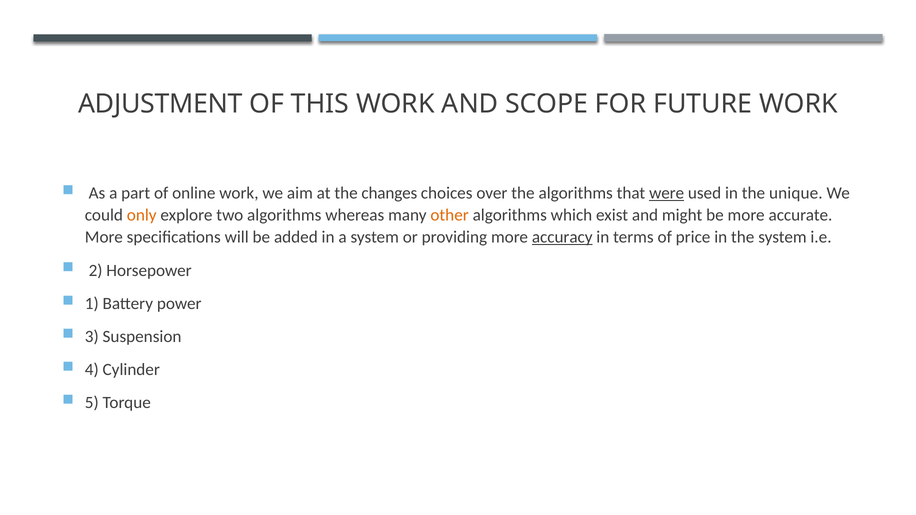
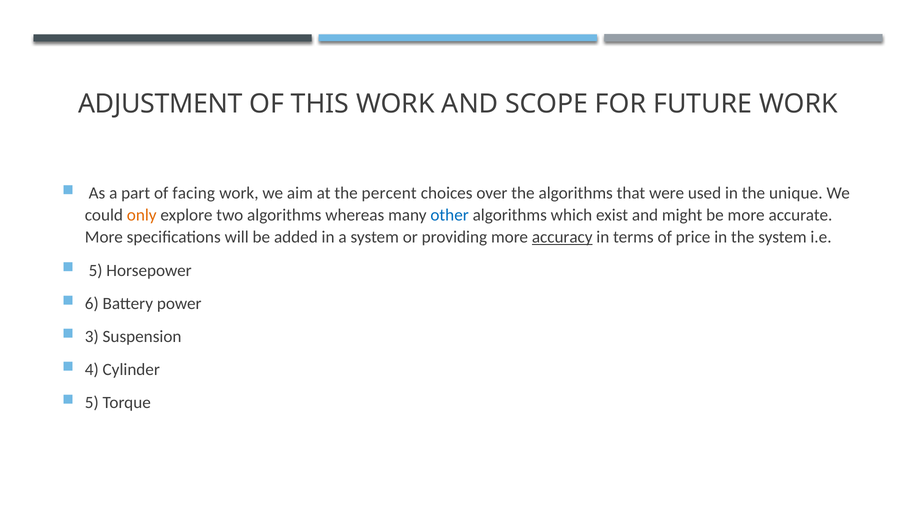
online: online -> facing (194, 193)
changes: changes -> percent (389, 193)
were underline: present -> none (667, 193)
other colour: orange -> blue (450, 215)
2: 2 -> 5 (96, 271)
1: 1 -> 6 (92, 304)
